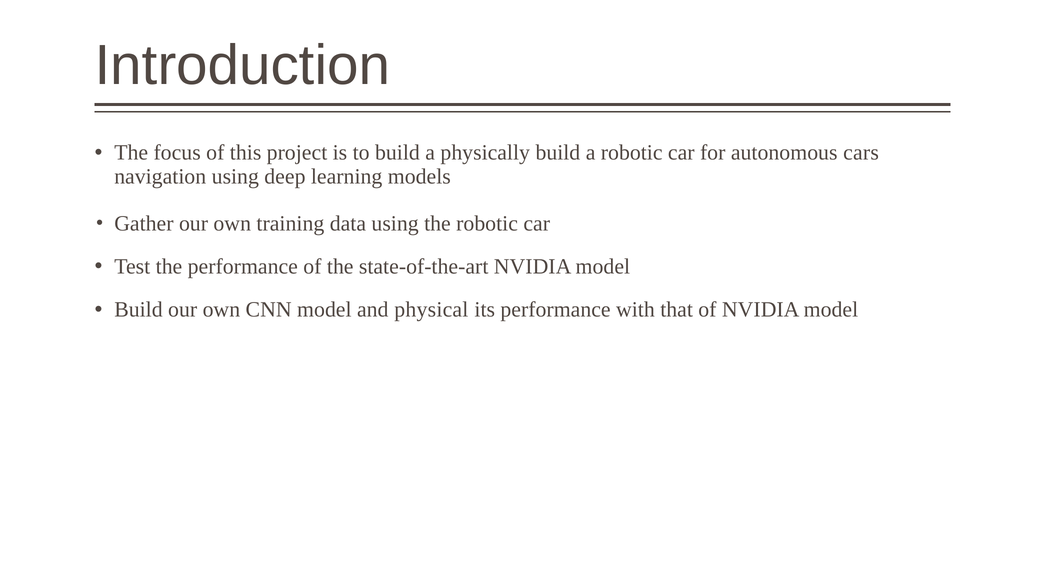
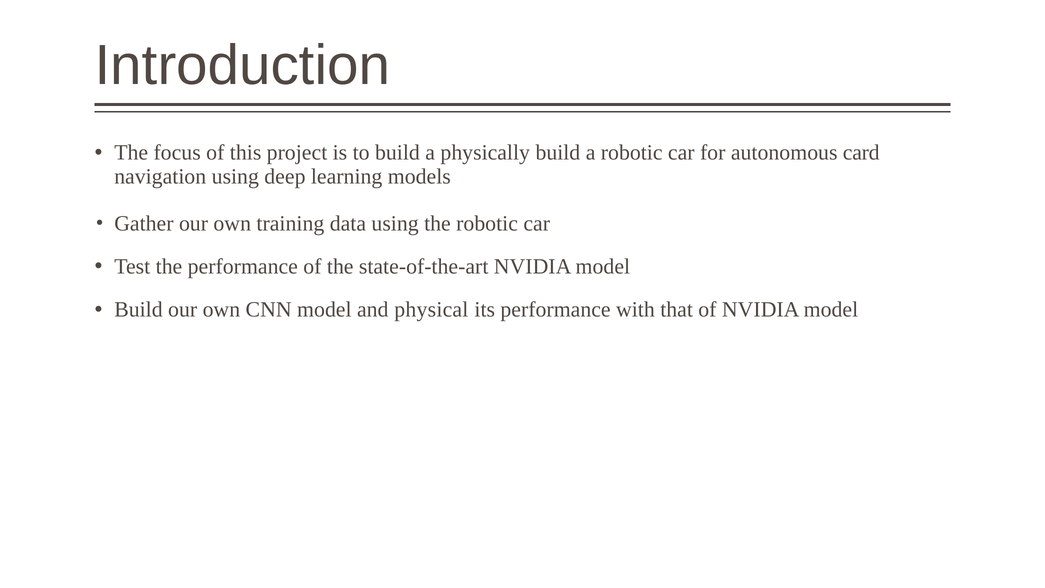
cars: cars -> card (861, 153)
